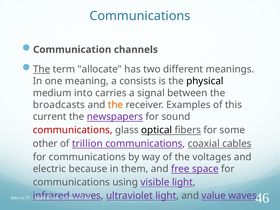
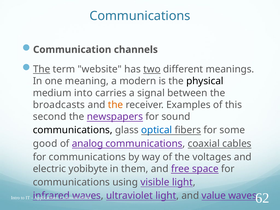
allocate: allocate -> website (100, 69)
two underline: none -> present (152, 69)
consists: consists -> modern (138, 81)
current: current -> second (50, 117)
communications colour: red -> black (73, 130)
optical colour: black -> blue (157, 130)
other: other -> good (45, 144)
trillion: trillion -> analog (88, 144)
because: because -> yobibyte (88, 169)
46: 46 -> 62 (262, 198)
